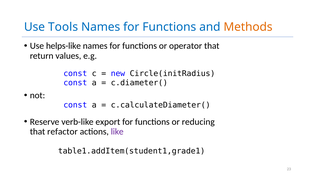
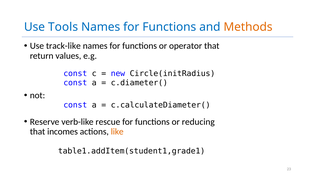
helps-like: helps-like -> track-like (63, 46)
export: export -> rescue (108, 122)
refactor: refactor -> incomes (63, 132)
like colour: purple -> orange (117, 132)
